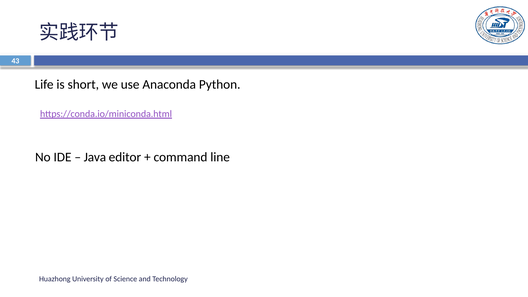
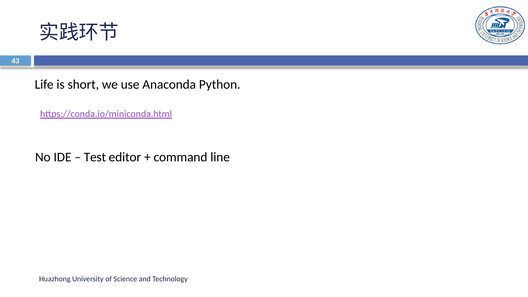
Java: Java -> Test (95, 157)
